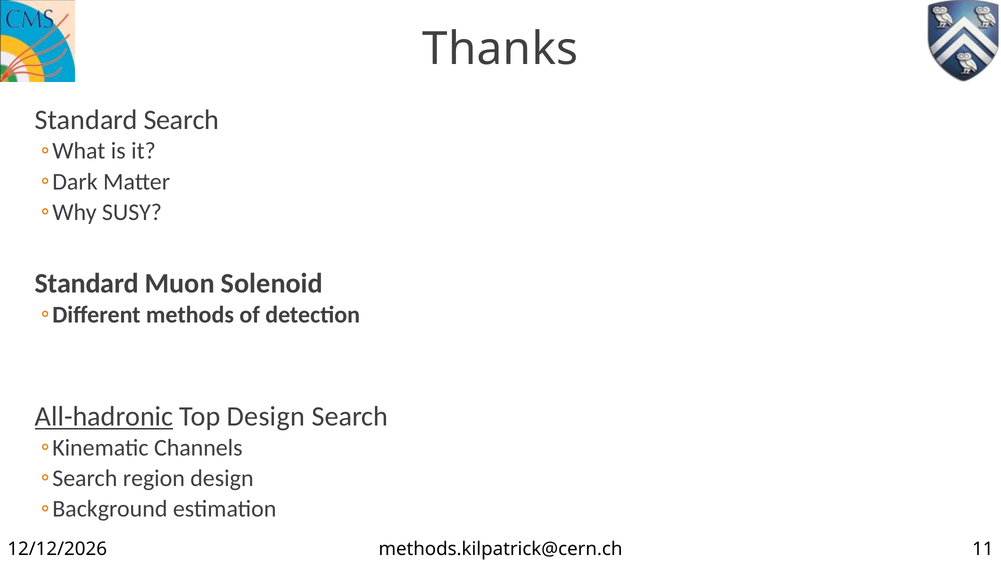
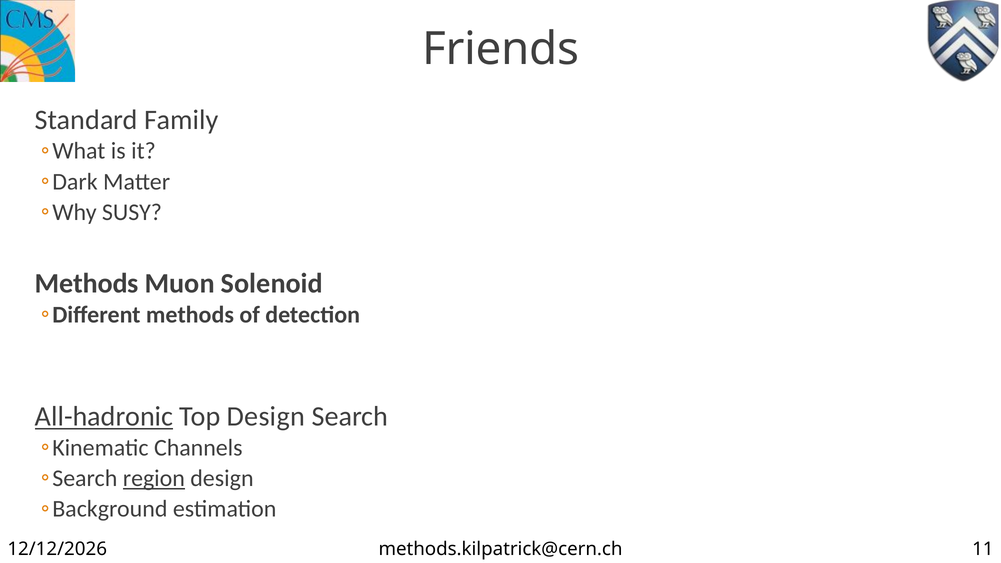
Thanks: Thanks -> Friends (501, 49)
Standard Search: Search -> Family (181, 120)
Standard: Standard -> Methods (87, 283)
region underline: none -> present (154, 479)
